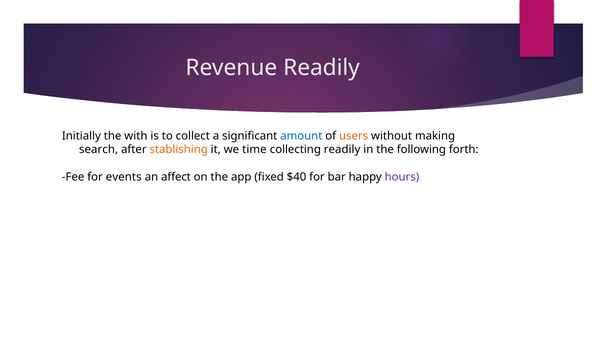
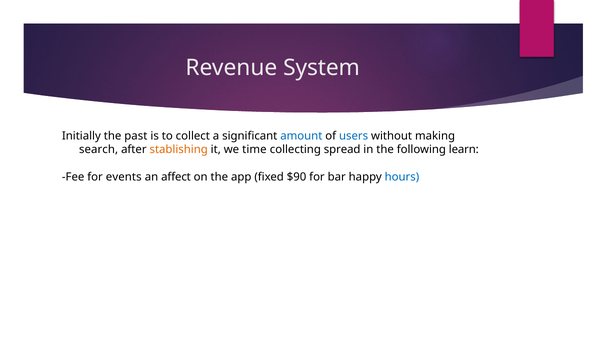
Revenue Readily: Readily -> System (322, 68)
with: with -> past (136, 136)
users colour: orange -> blue (354, 136)
collecting readily: readily -> spread (342, 150)
forth: forth -> learn (464, 150)
$40: $40 -> $90 (297, 177)
hours colour: purple -> blue (402, 177)
